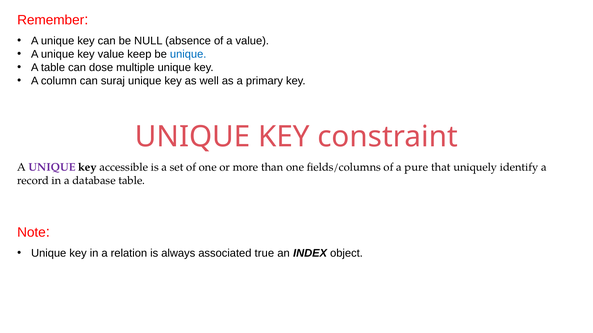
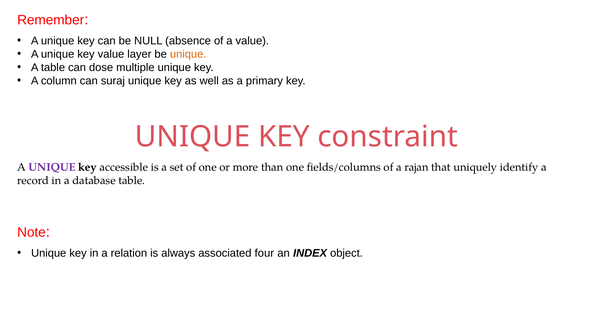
keep: keep -> layer (139, 54)
unique colour: blue -> orange (188, 54)
pure: pure -> rajan (416, 168)
true: true -> four (264, 254)
